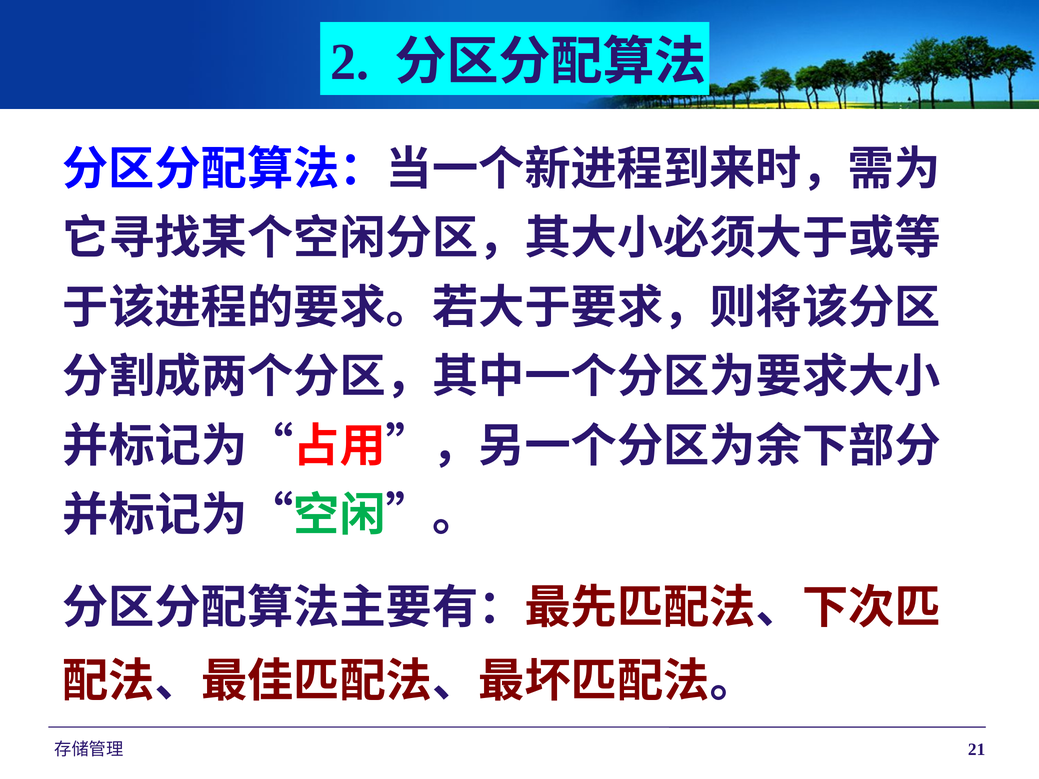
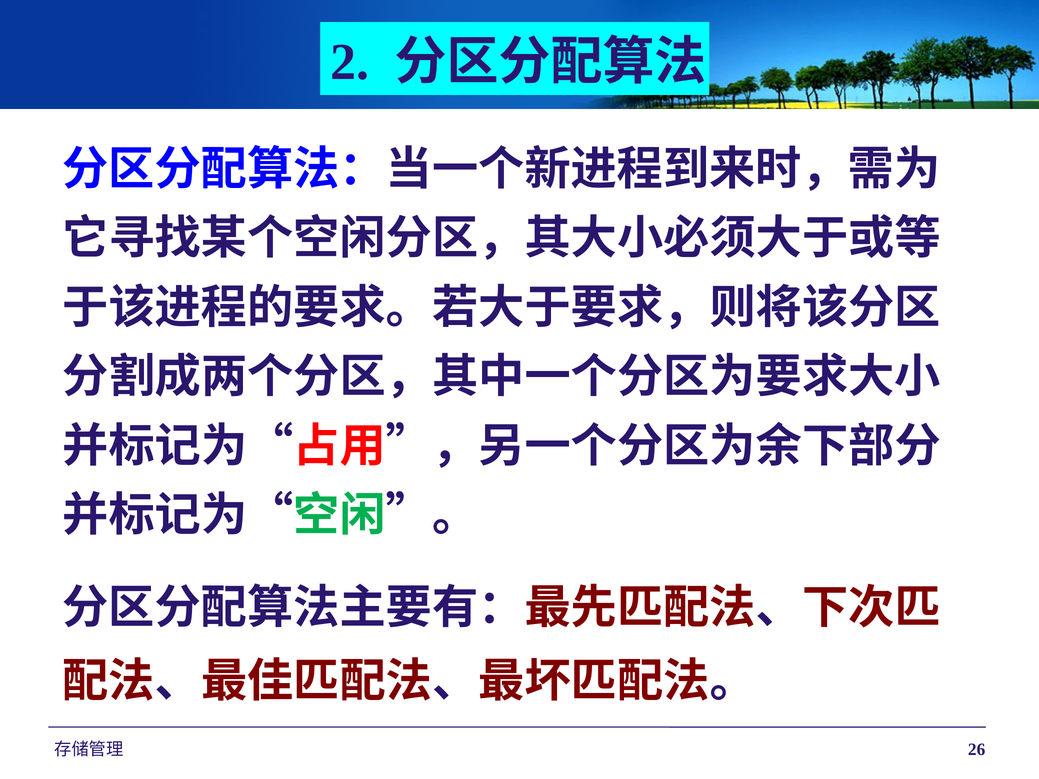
21: 21 -> 26 (977, 750)
